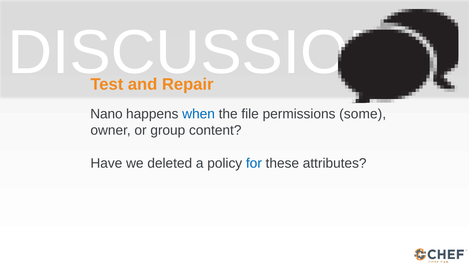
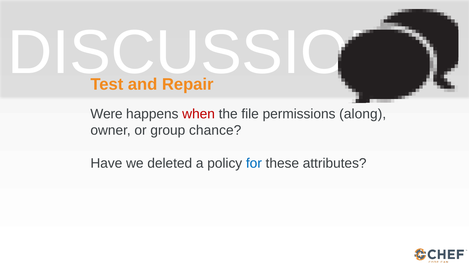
Nano: Nano -> Were (106, 114)
when colour: blue -> red (199, 114)
some: some -> along (363, 114)
content: content -> chance (215, 130)
